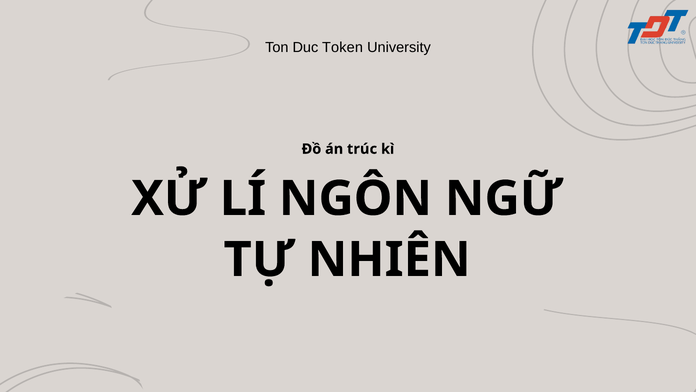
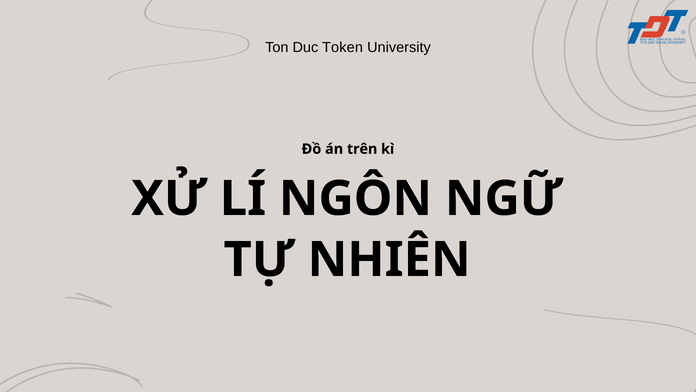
trúc: trúc -> trên (362, 149)
